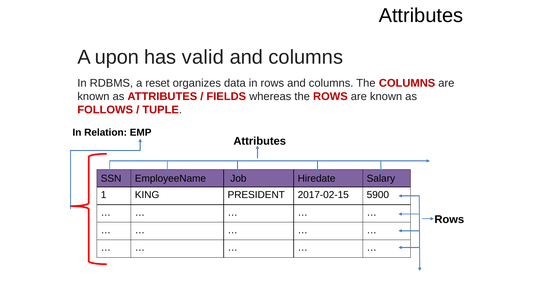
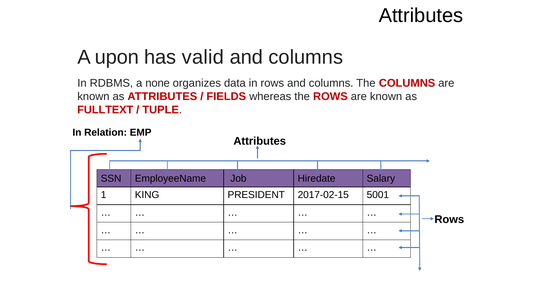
reset: reset -> none (158, 83)
FOLLOWS: FOLLOWS -> FULLTEXT (105, 110)
5900: 5900 -> 5001 (378, 194)
